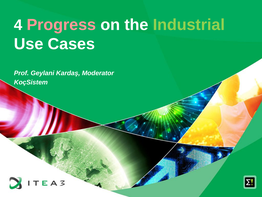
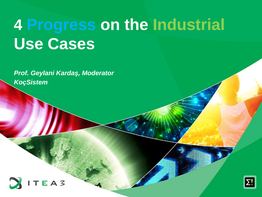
Progress colour: pink -> light blue (61, 25)
